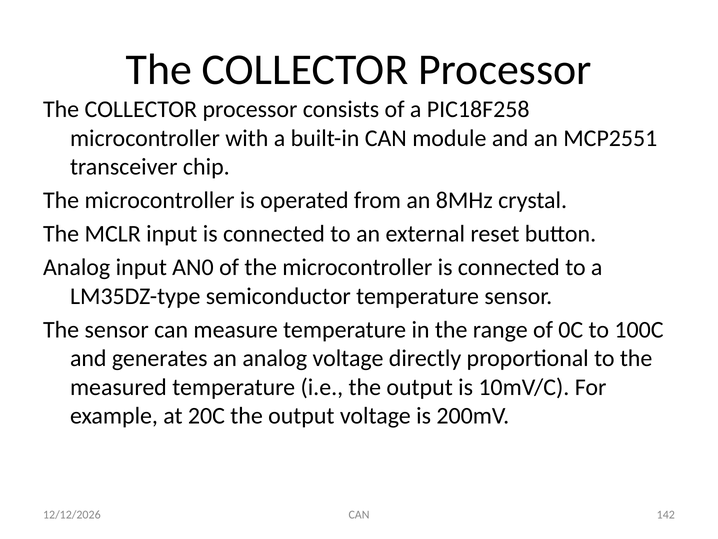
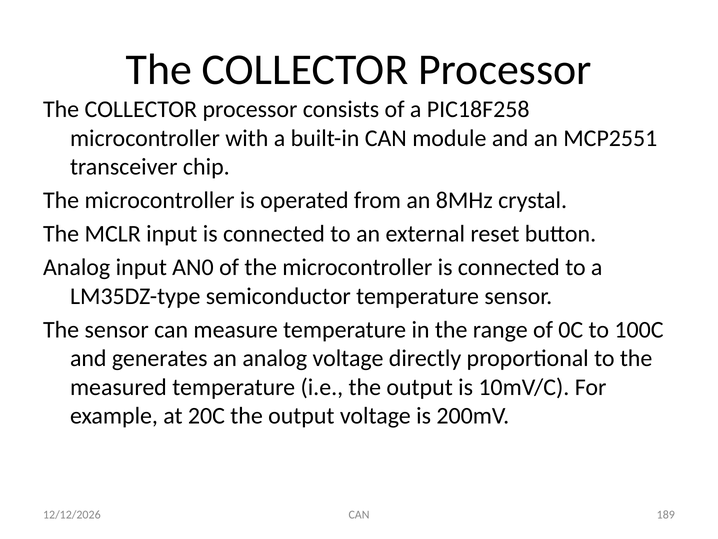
142: 142 -> 189 (666, 514)
